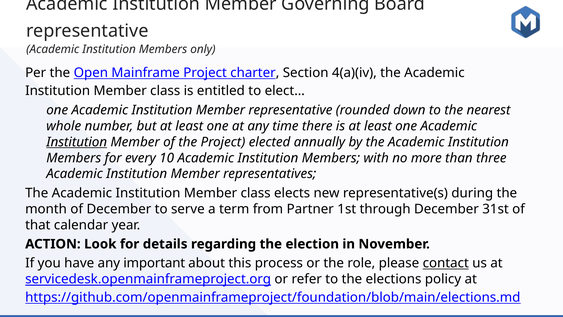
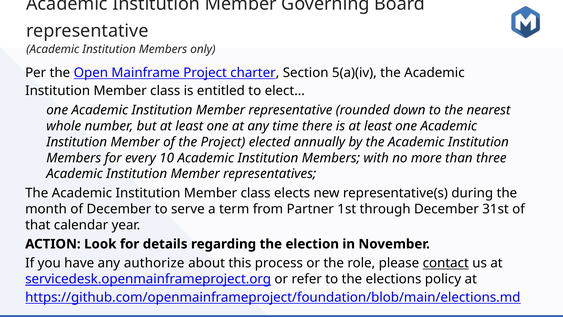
4(a)(iv: 4(a)(iv -> 5(a)(iv (354, 73)
Institution underline: present -> none (77, 142)
important: important -> authorize (154, 263)
